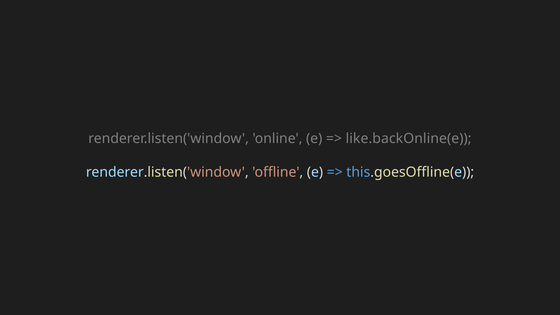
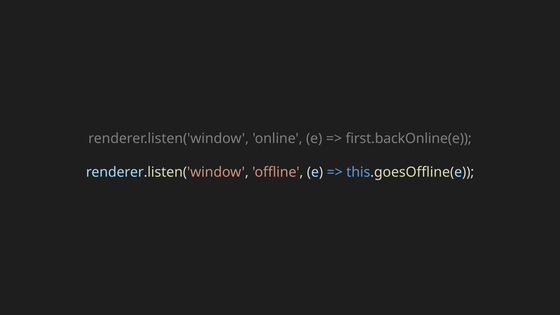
like.backOnline(e: like.backOnline(e -> first.backOnline(e (409, 139)
